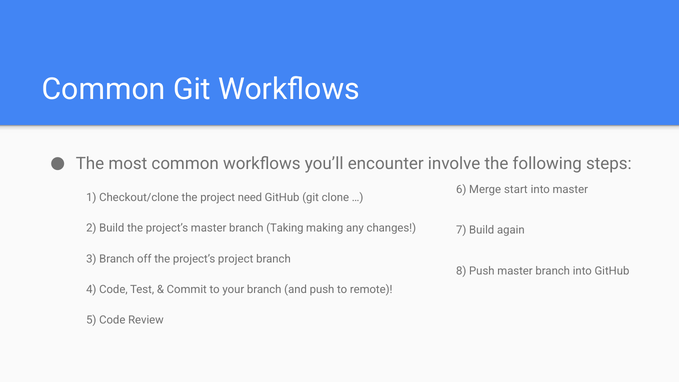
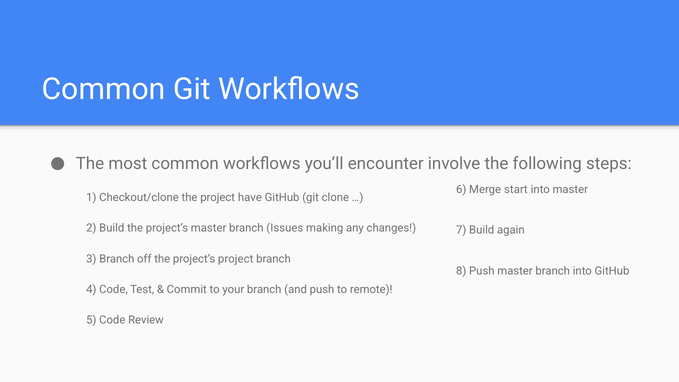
need: need -> have (250, 197)
Taking: Taking -> Issues (285, 228)
